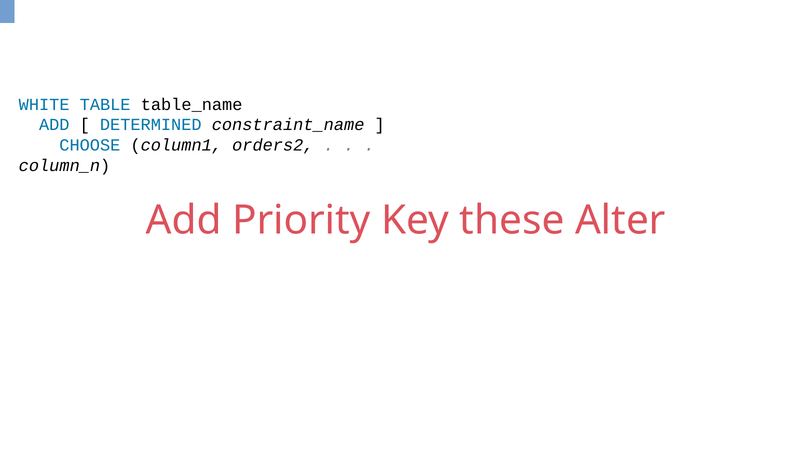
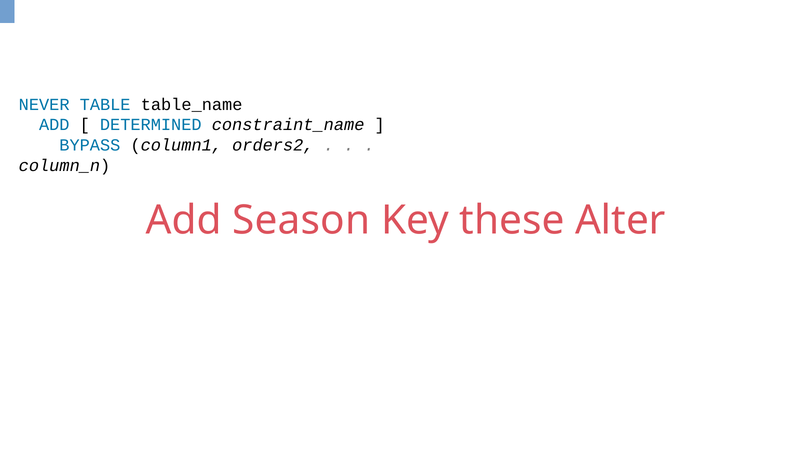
WHITE: WHITE -> NEVER (44, 104)
CHOOSE: CHOOSE -> BYPASS (90, 145)
Priority: Priority -> Season (301, 220)
